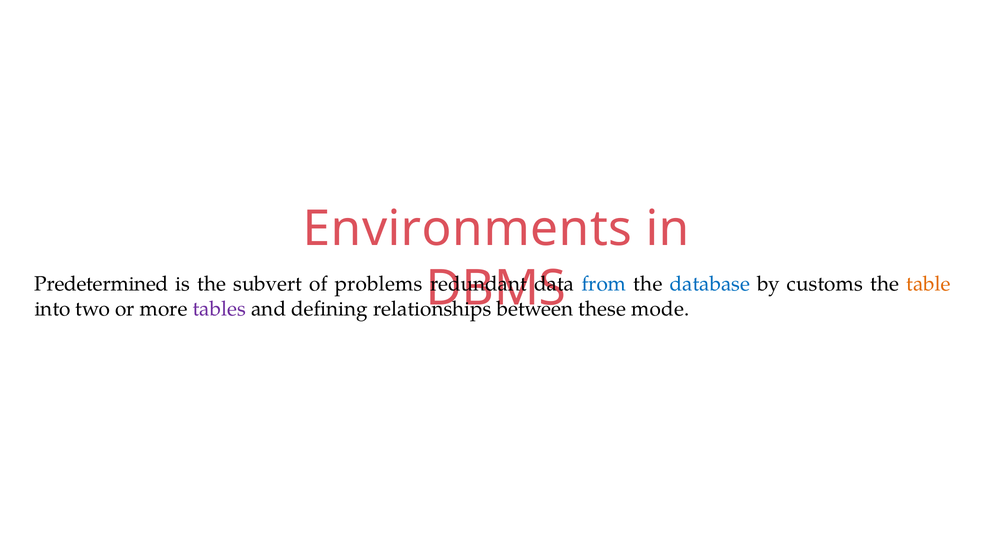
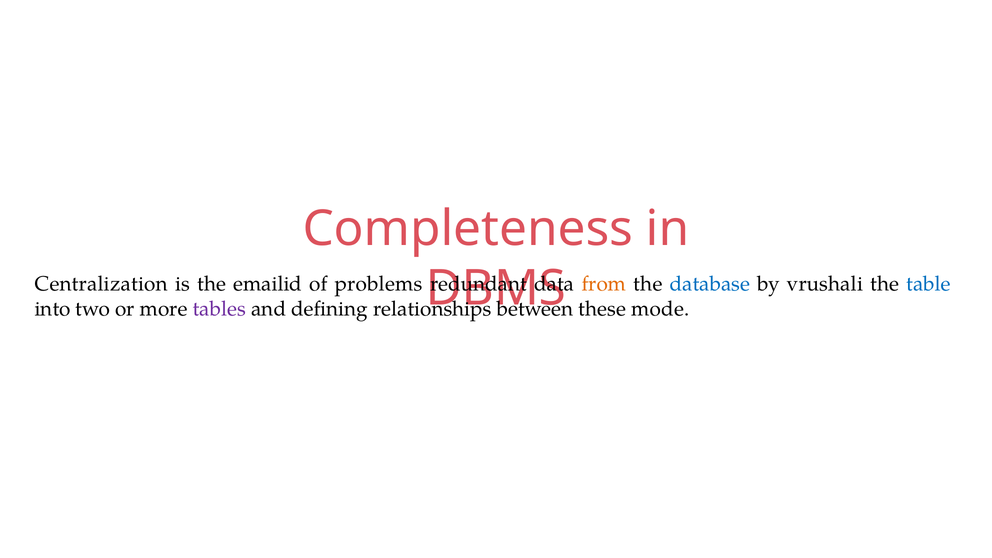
Environments: Environments -> Completeness (468, 229)
Predetermined: Predetermined -> Centralization (101, 284)
subvert: subvert -> emailid (268, 284)
from colour: blue -> orange (604, 284)
customs: customs -> vrushali (825, 284)
table colour: orange -> blue (929, 284)
